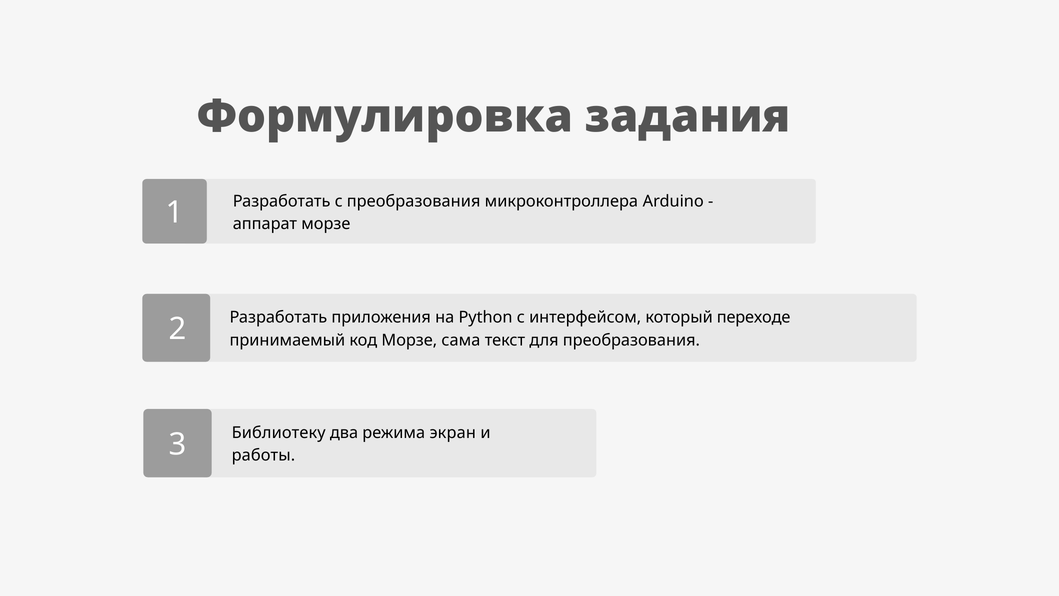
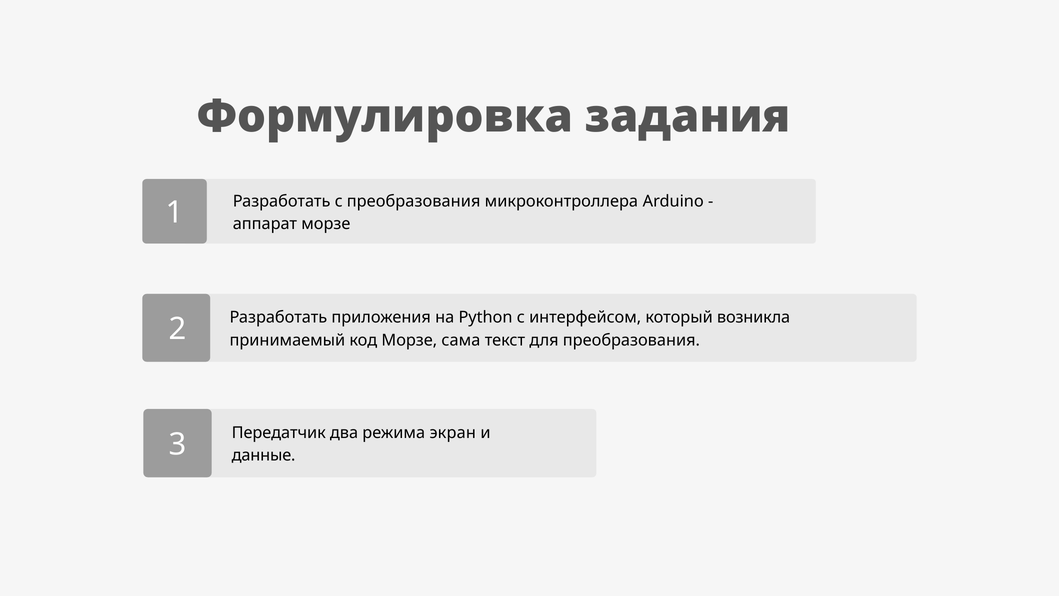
переходе: переходе -> возникла (754, 317)
Библиотеку: Библиотеку -> Передатчик (279, 432)
работы: работы -> данные (264, 455)
